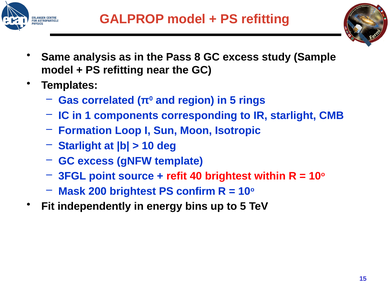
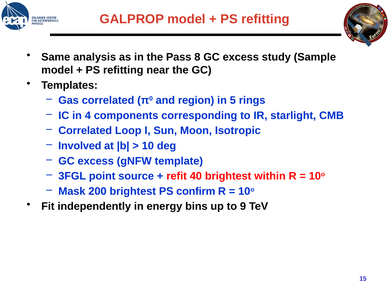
1: 1 -> 4 (88, 116)
Formation: Formation -> Correlated (85, 131)
Starlight: Starlight -> Involved (80, 146)
to 5: 5 -> 9 (243, 207)
